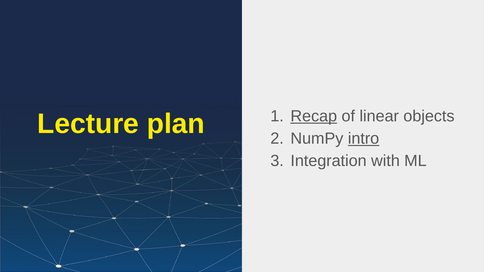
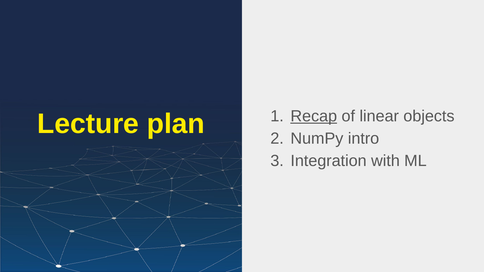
intro underline: present -> none (364, 139)
